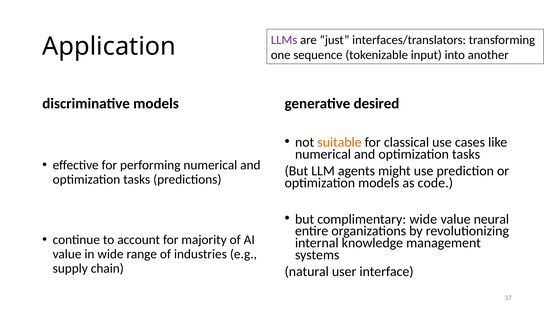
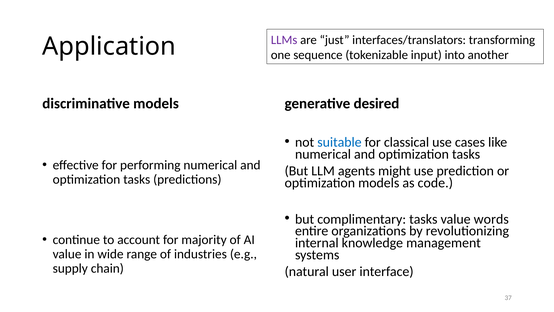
suitable colour: orange -> blue (339, 142)
complimentary wide: wide -> tasks (423, 219)
neural: neural -> words (491, 219)
